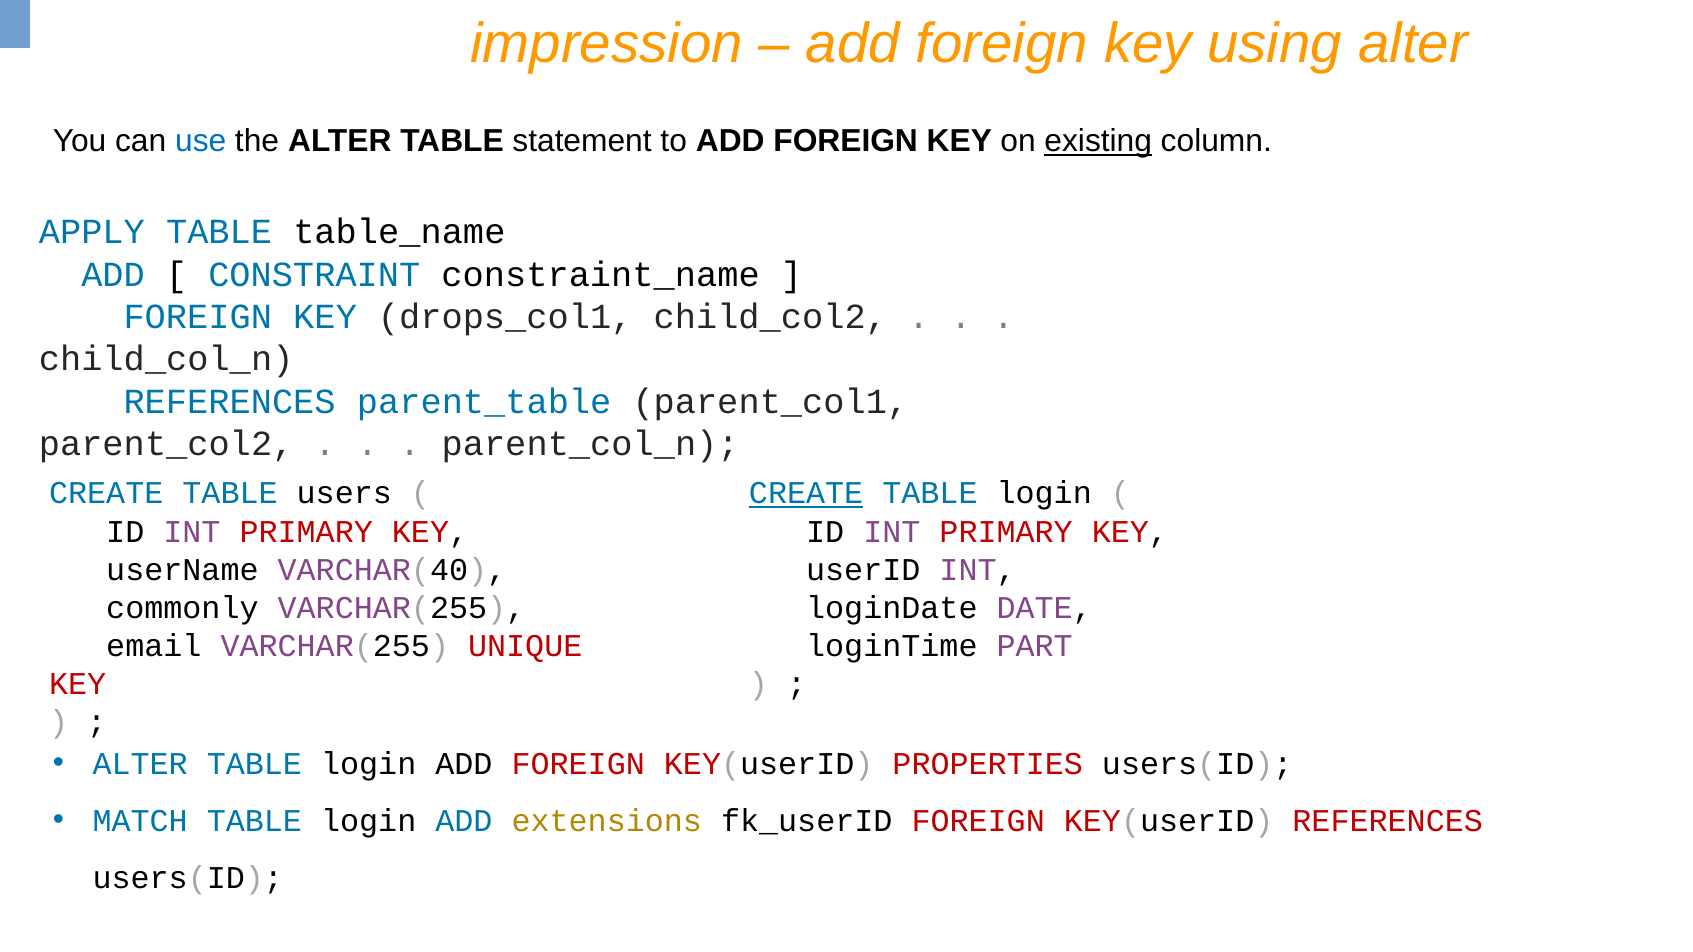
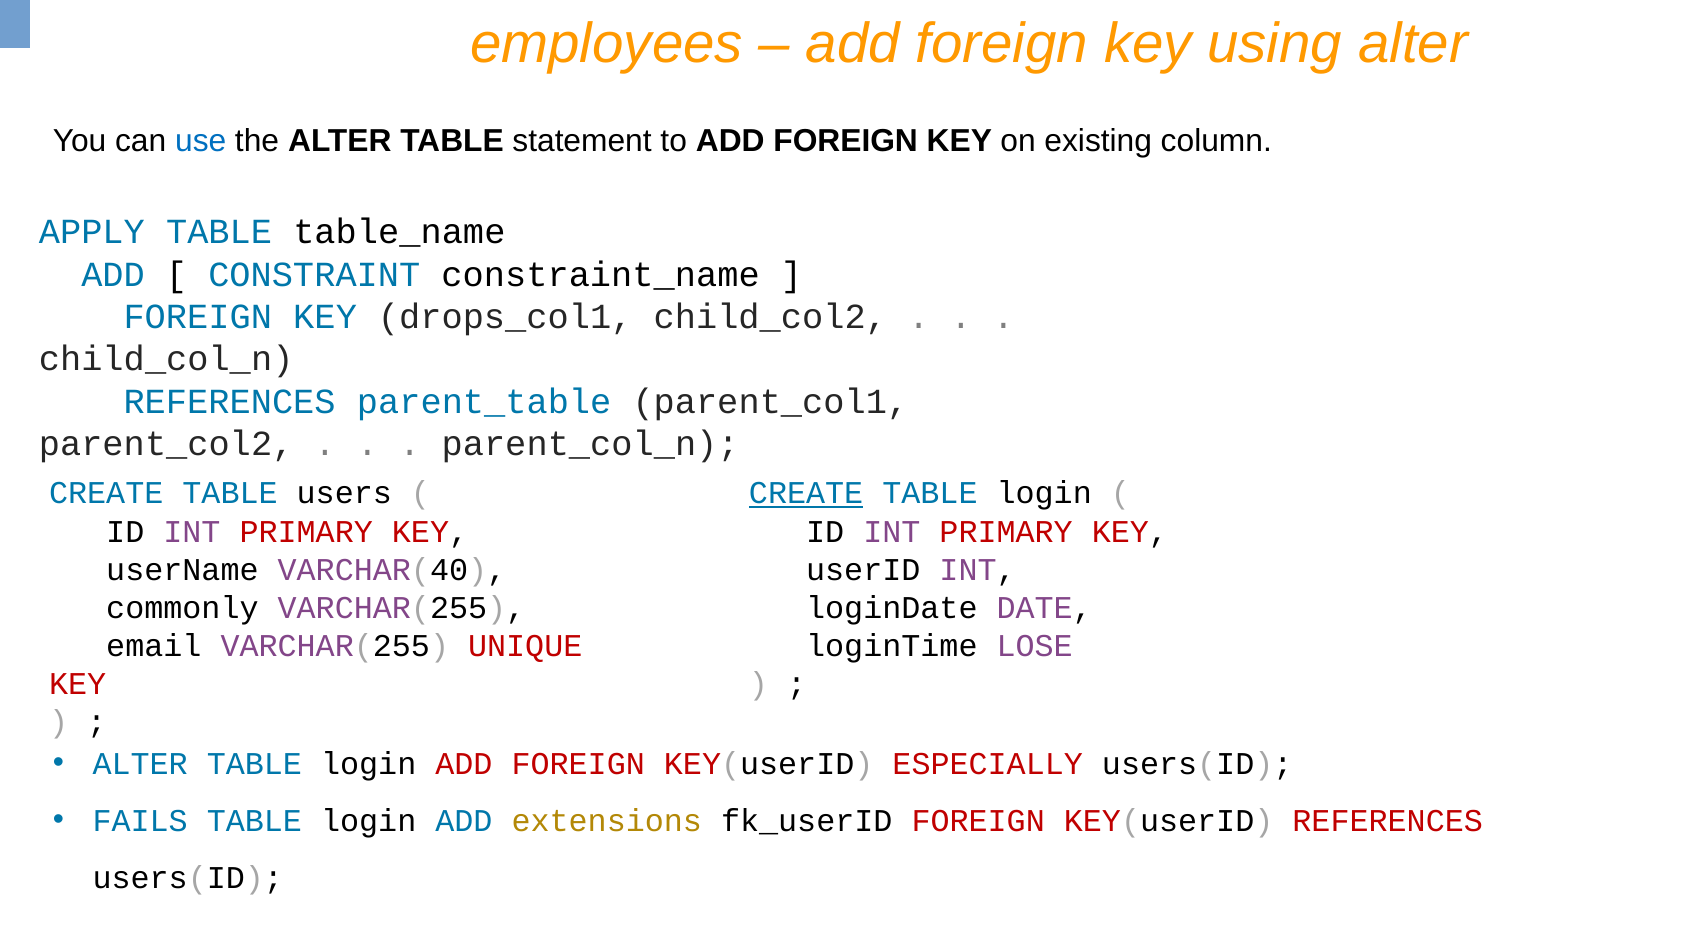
impression: impression -> employees (607, 44)
existing underline: present -> none (1098, 141)
PART: PART -> LOSE (1035, 646)
ADD colour: black -> red (464, 764)
PROPERTIES: PROPERTIES -> ESPECIALLY (988, 764)
MATCH: MATCH -> FAILS (140, 821)
